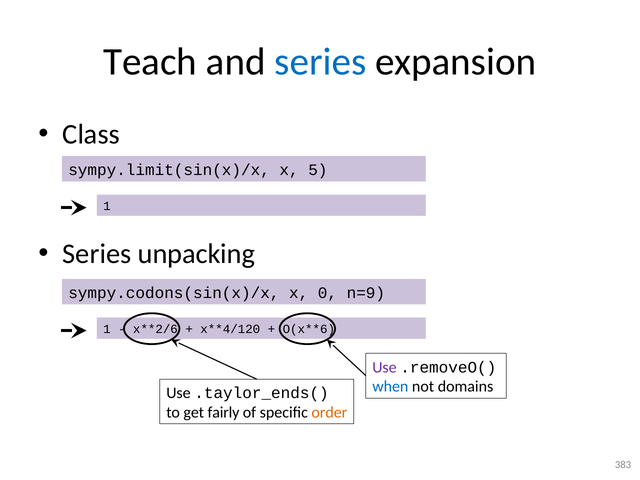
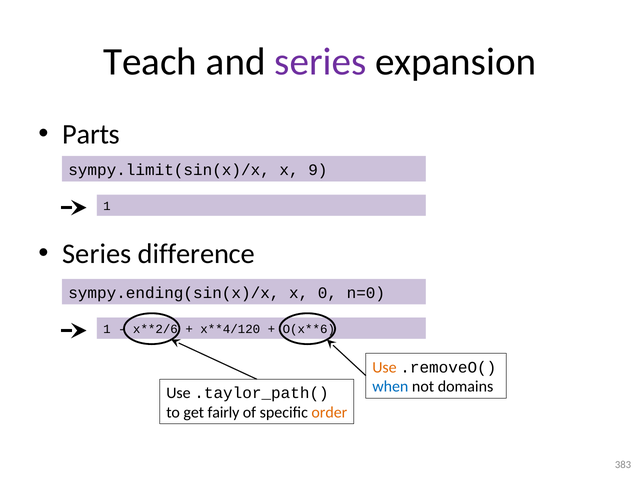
series colour: blue -> purple (320, 62)
Class: Class -> Parts (91, 134)
5: 5 -> 9 (318, 170)
unpacking: unpacking -> difference (196, 254)
sympy.codons(sin(x)/x: sympy.codons(sin(x)/x -> sympy.ending(sin(x)/x (174, 293)
n=9: n=9 -> n=0 (366, 293)
Use colour: purple -> orange (384, 367)
.taylor_ends(: .taylor_ends( -> .taylor_path( (262, 393)
